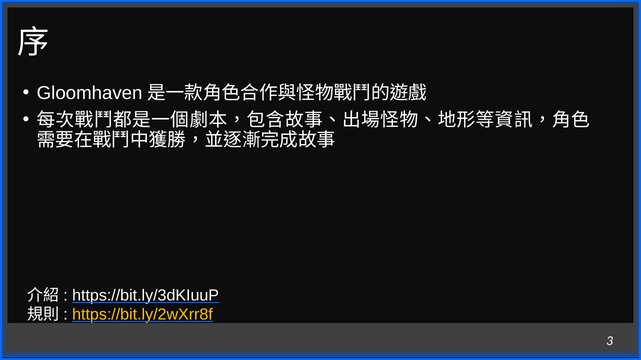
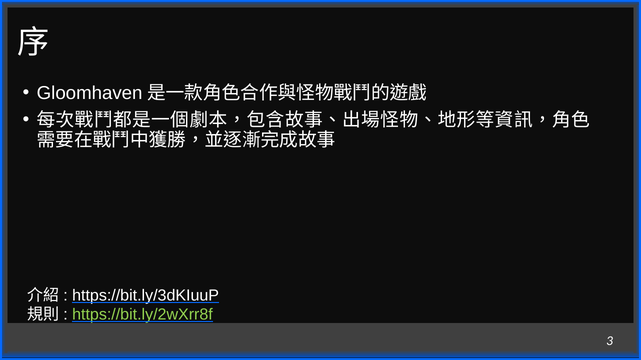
https://bit.ly/2wXrr8f colour: yellow -> light green (143, 315)
